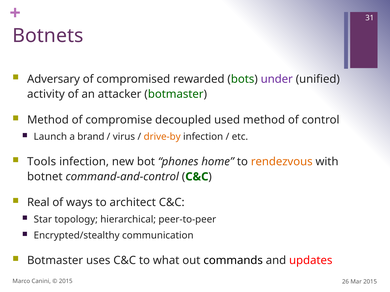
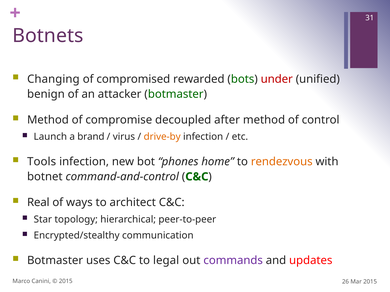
Adversary: Adversary -> Changing (53, 79)
under colour: purple -> red (277, 79)
activity: activity -> benign (46, 94)
used: used -> after (227, 120)
what: what -> legal (166, 261)
commands colour: black -> purple (233, 261)
